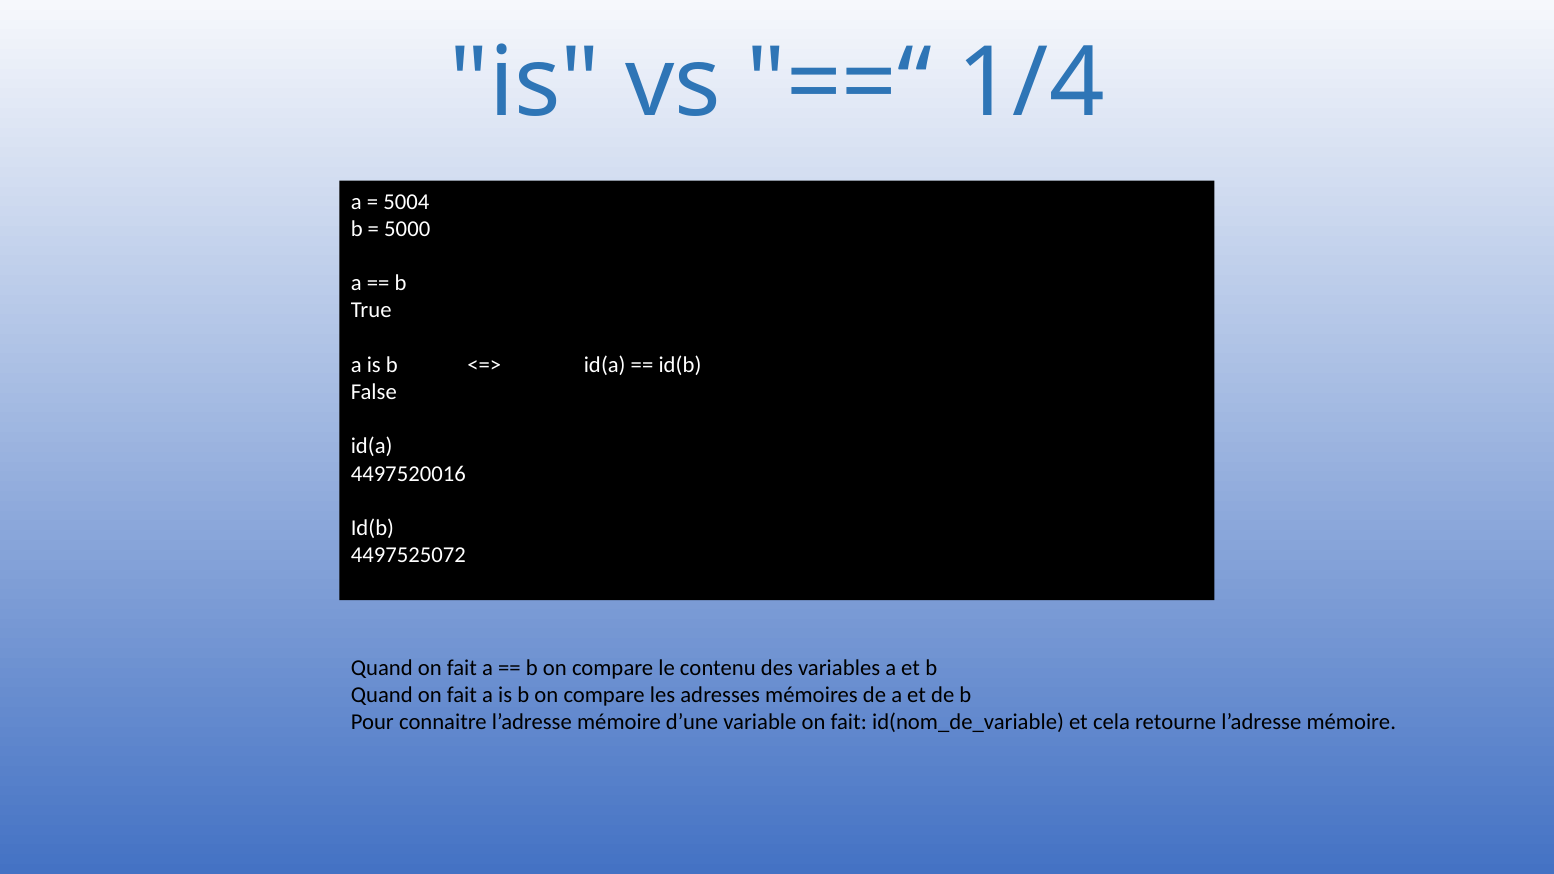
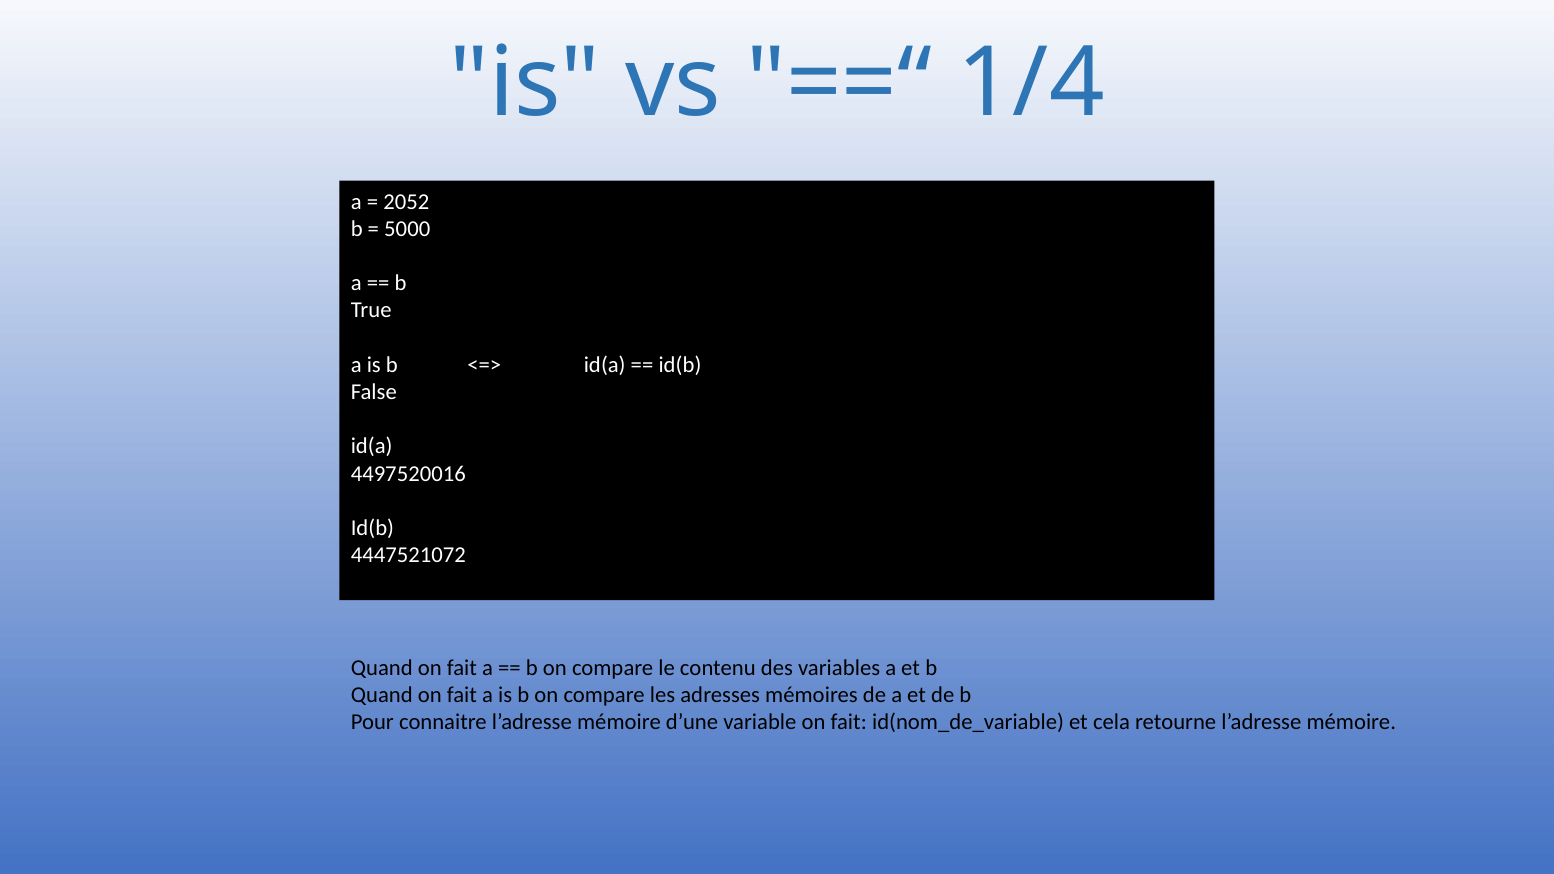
5004: 5004 -> 2052 (406, 202)
4497525072: 4497525072 -> 4447521072 (408, 555)
